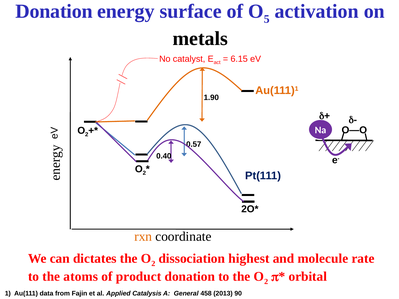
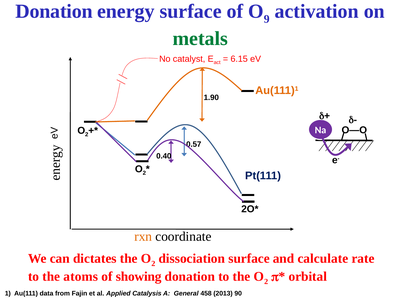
5: 5 -> 9 (267, 19)
metals colour: black -> green (200, 39)
dissociation highest: highest -> surface (249, 259)
molecule: molecule -> calculate (323, 259)
product: product -> showing (139, 277)
